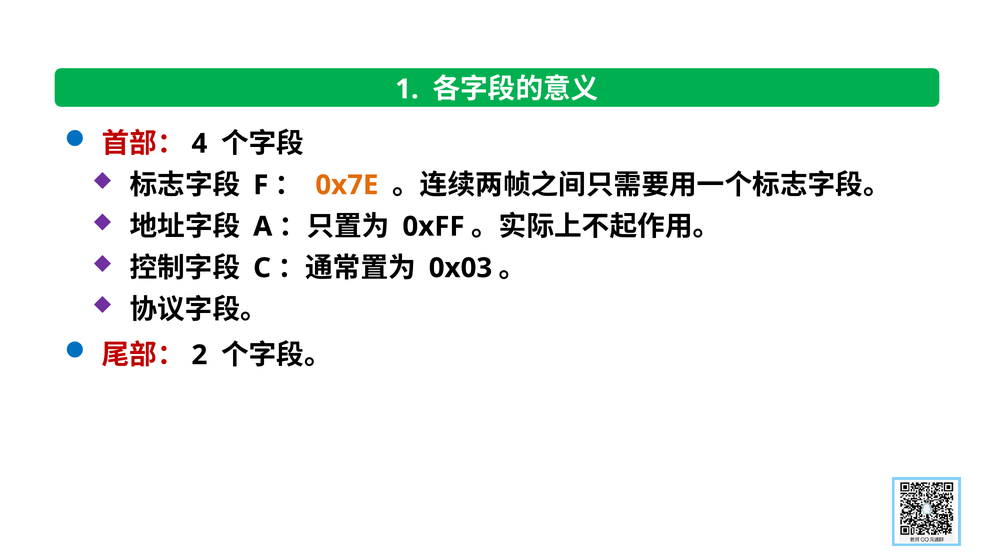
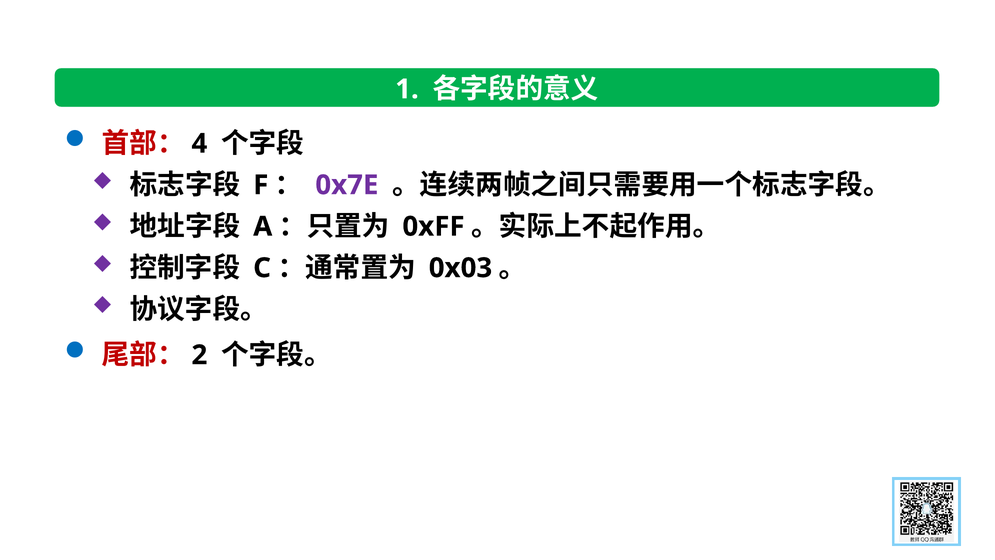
0x7E colour: orange -> purple (347, 185)
